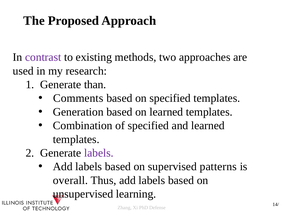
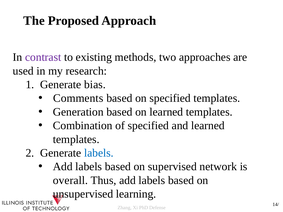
than: than -> bias (95, 85)
labels colour: purple -> blue (99, 153)
patterns: patterns -> network (218, 167)
